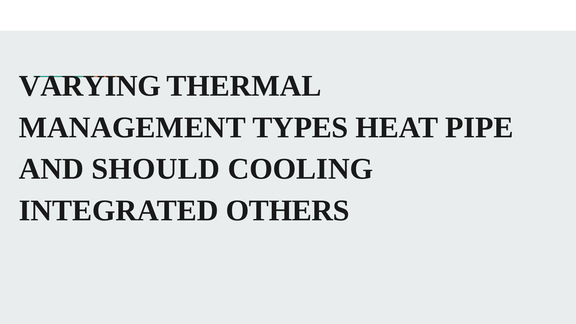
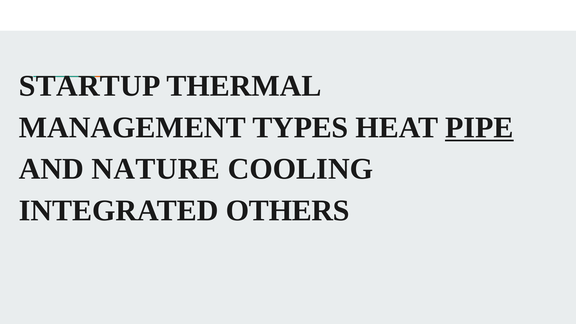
VARYING: VARYING -> STARTUP (90, 86)
PIPE underline: none -> present (479, 128)
SHOULD: SHOULD -> NATURE (156, 169)
